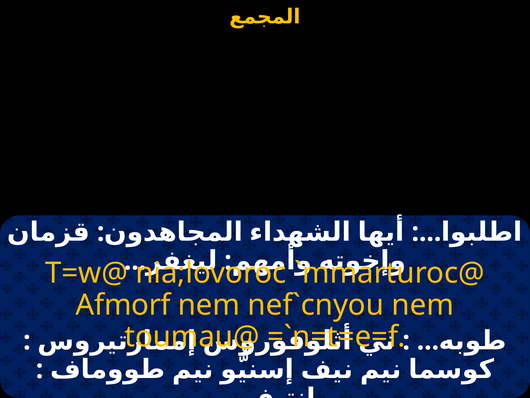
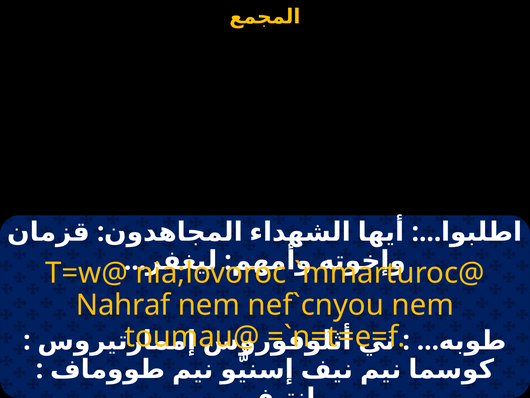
Afmorf: Afmorf -> Nahraf (123, 305)
